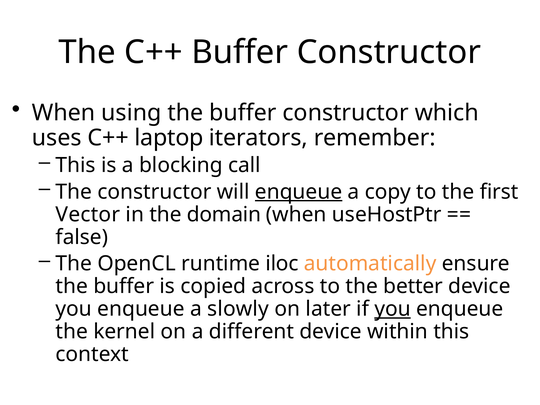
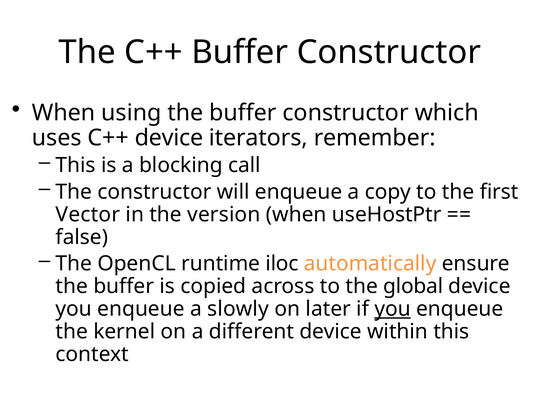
C++ laptop: laptop -> device (169, 138)
enqueue underline: present -> none (299, 192)
domain: domain -> version (224, 214)
better: better -> global (413, 286)
